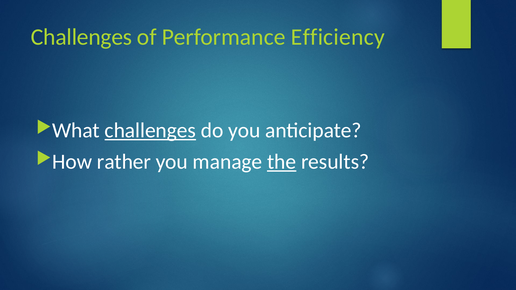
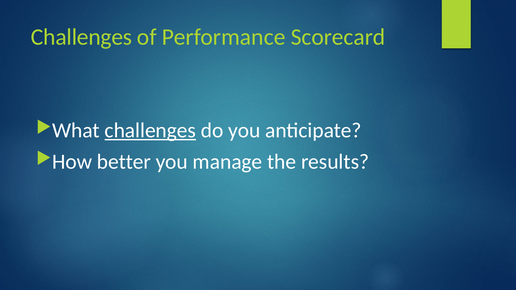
Efficiency: Efficiency -> Scorecard (338, 37)
rather: rather -> better (124, 162)
the underline: present -> none (282, 162)
